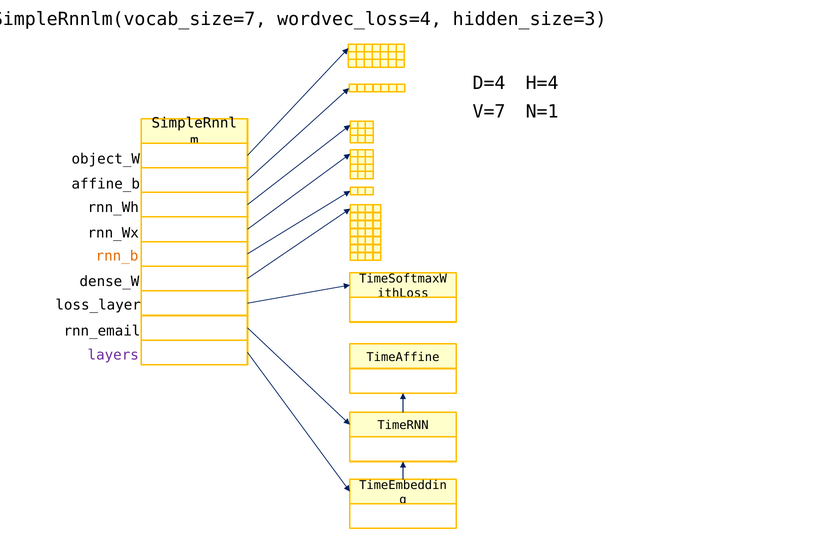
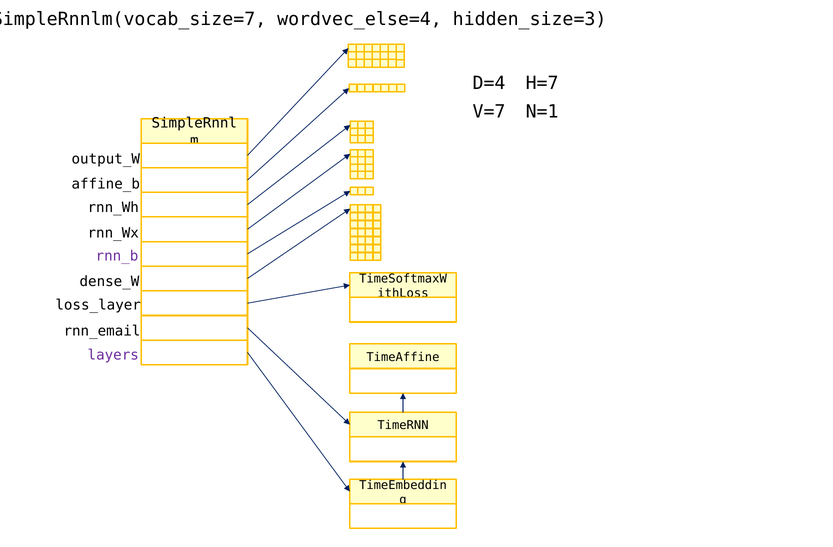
wordvec_loss=4: wordvec_loss=4 -> wordvec_else=4 (359, 19)
H=4: H=4 -> H=7 (542, 83)
object_W: object_W -> output_W (106, 159)
rnn_b colour: orange -> purple (117, 256)
